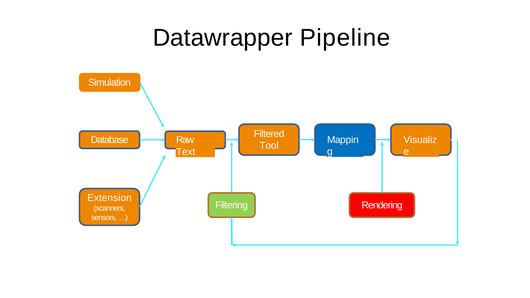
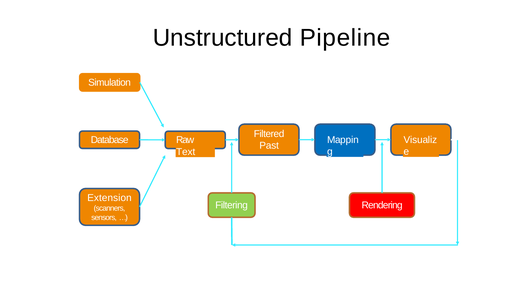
Datawrapper: Datawrapper -> Unstructured (223, 38)
Tool: Tool -> Past (269, 146)
